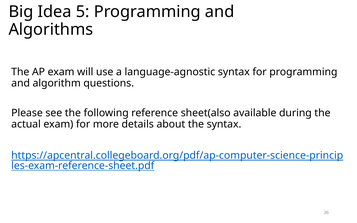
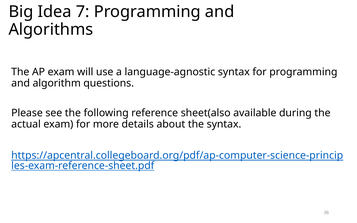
5: 5 -> 7 (83, 12)
